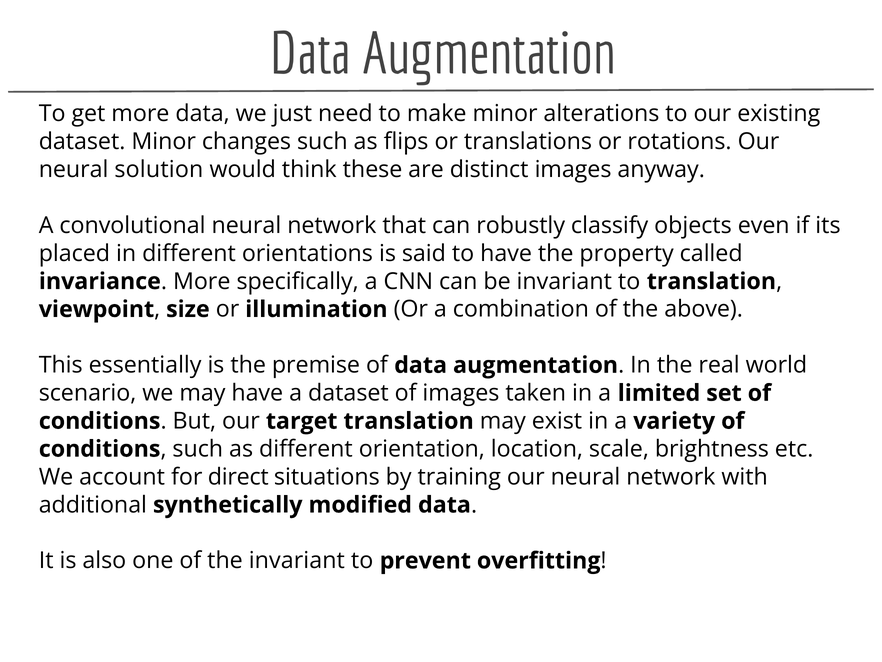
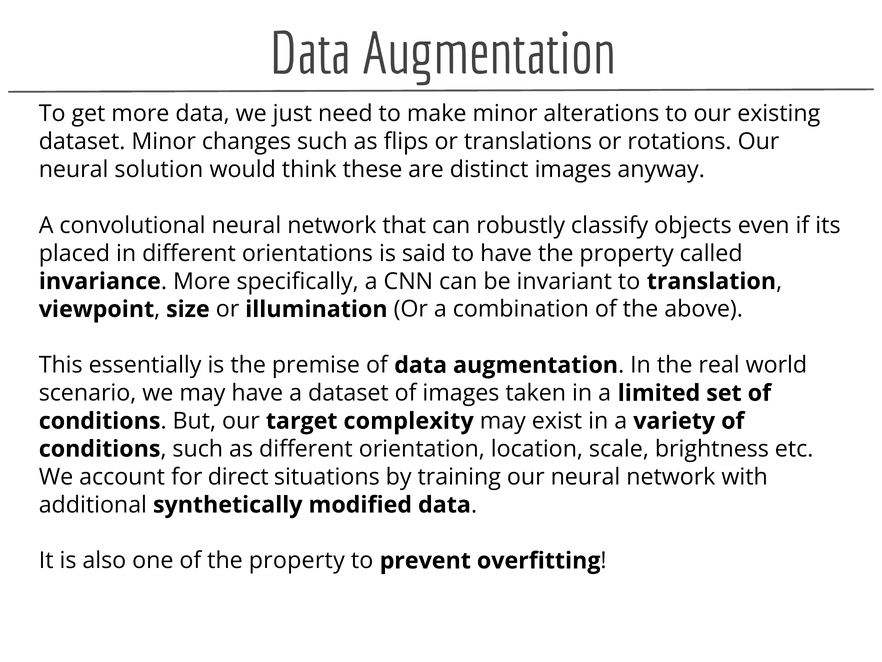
target translation: translation -> complexity (409, 421)
of the invariant: invariant -> property (297, 560)
